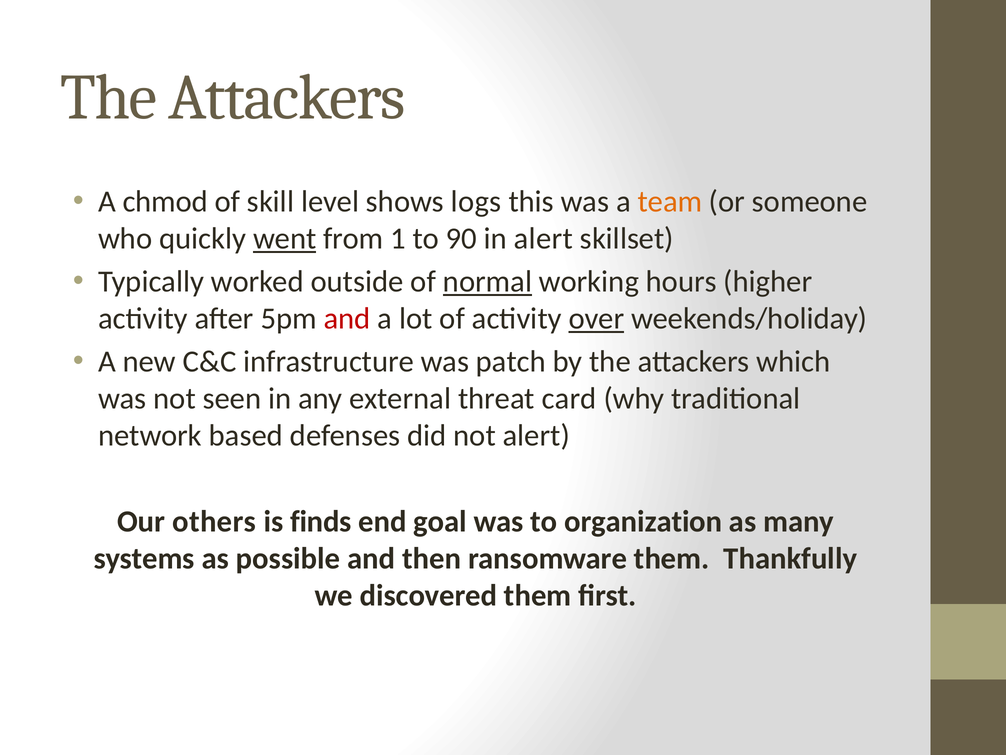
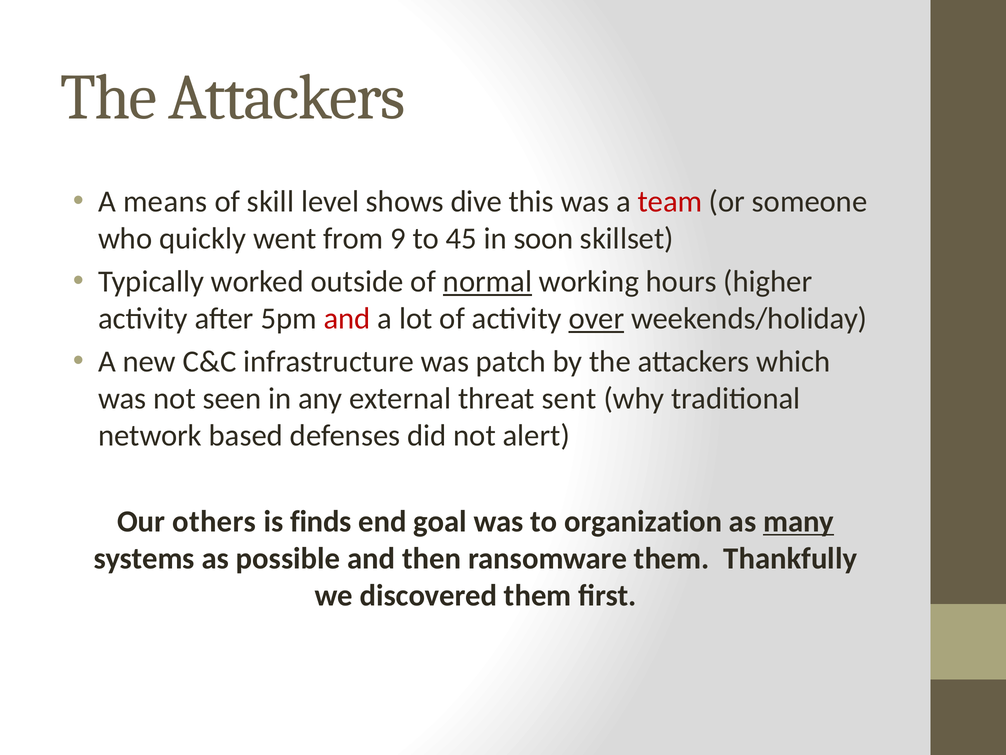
chmod: chmod -> means (165, 202)
logs: logs -> dive (476, 202)
team colour: orange -> red (670, 202)
went underline: present -> none (285, 239)
1: 1 -> 9 (398, 239)
90: 90 -> 45 (461, 239)
in alert: alert -> soon (544, 239)
card: card -> sent (569, 398)
many underline: none -> present (799, 521)
